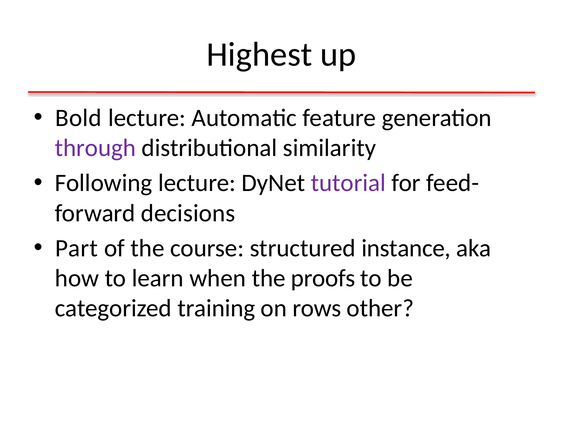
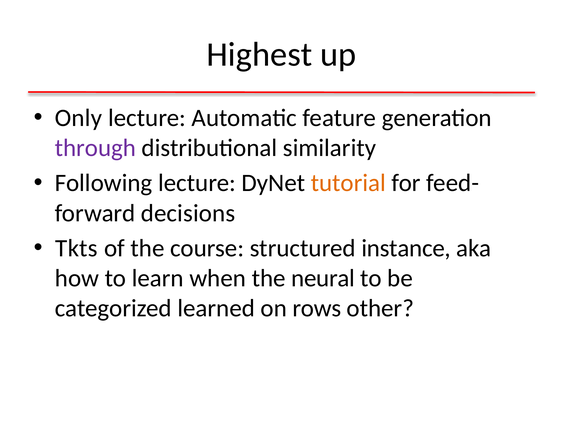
Bold: Bold -> Only (79, 118)
tutorial colour: purple -> orange (348, 183)
Part: Part -> Tkts (76, 248)
proofs: proofs -> neural (323, 278)
training: training -> learned (216, 308)
